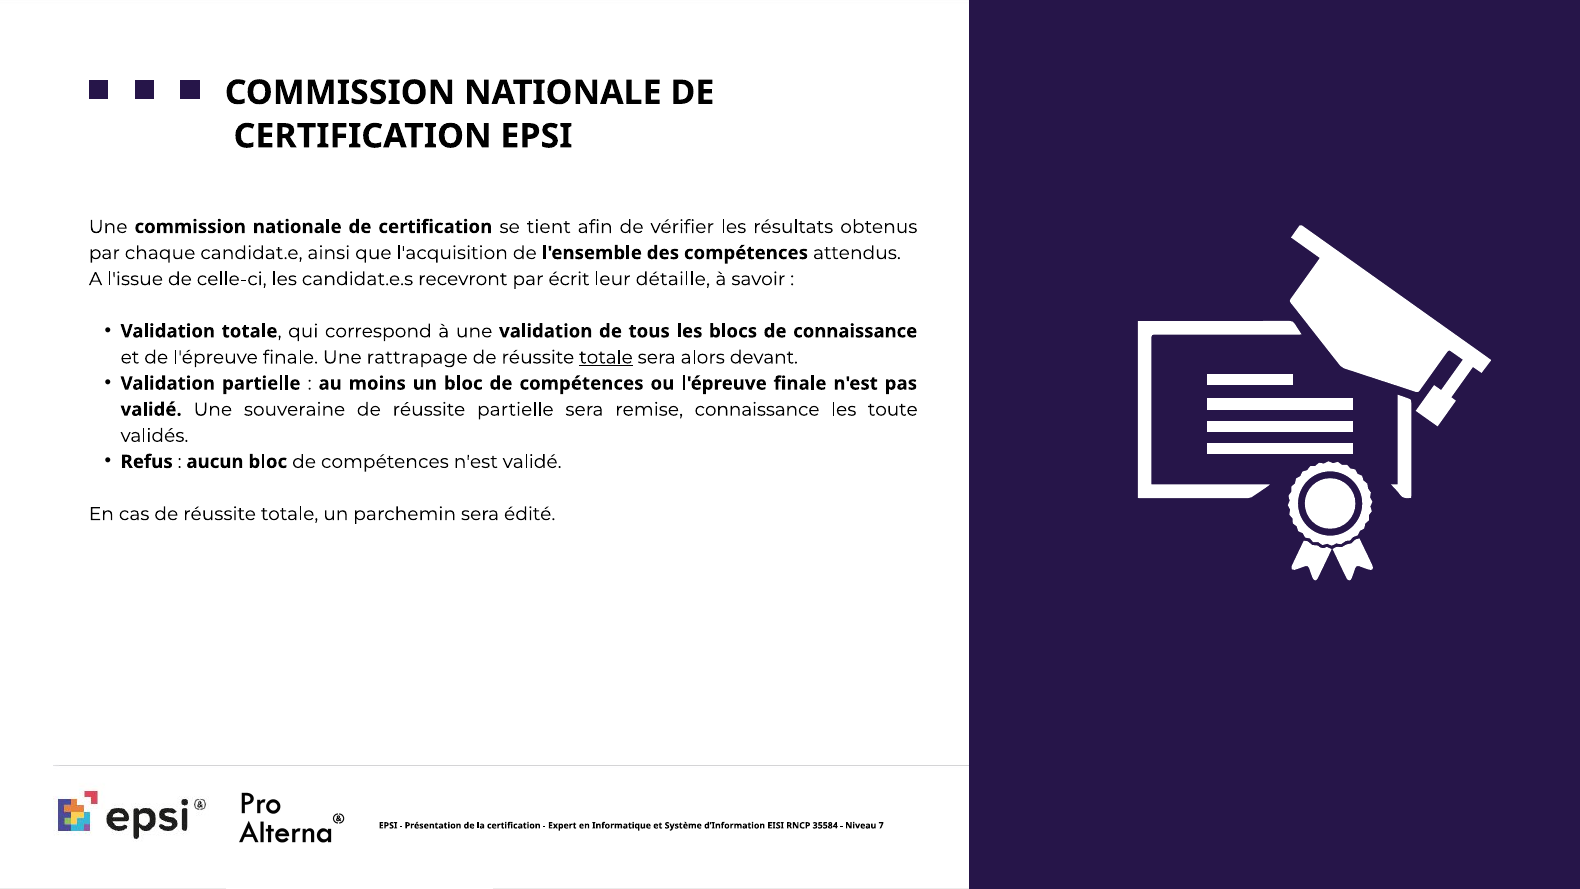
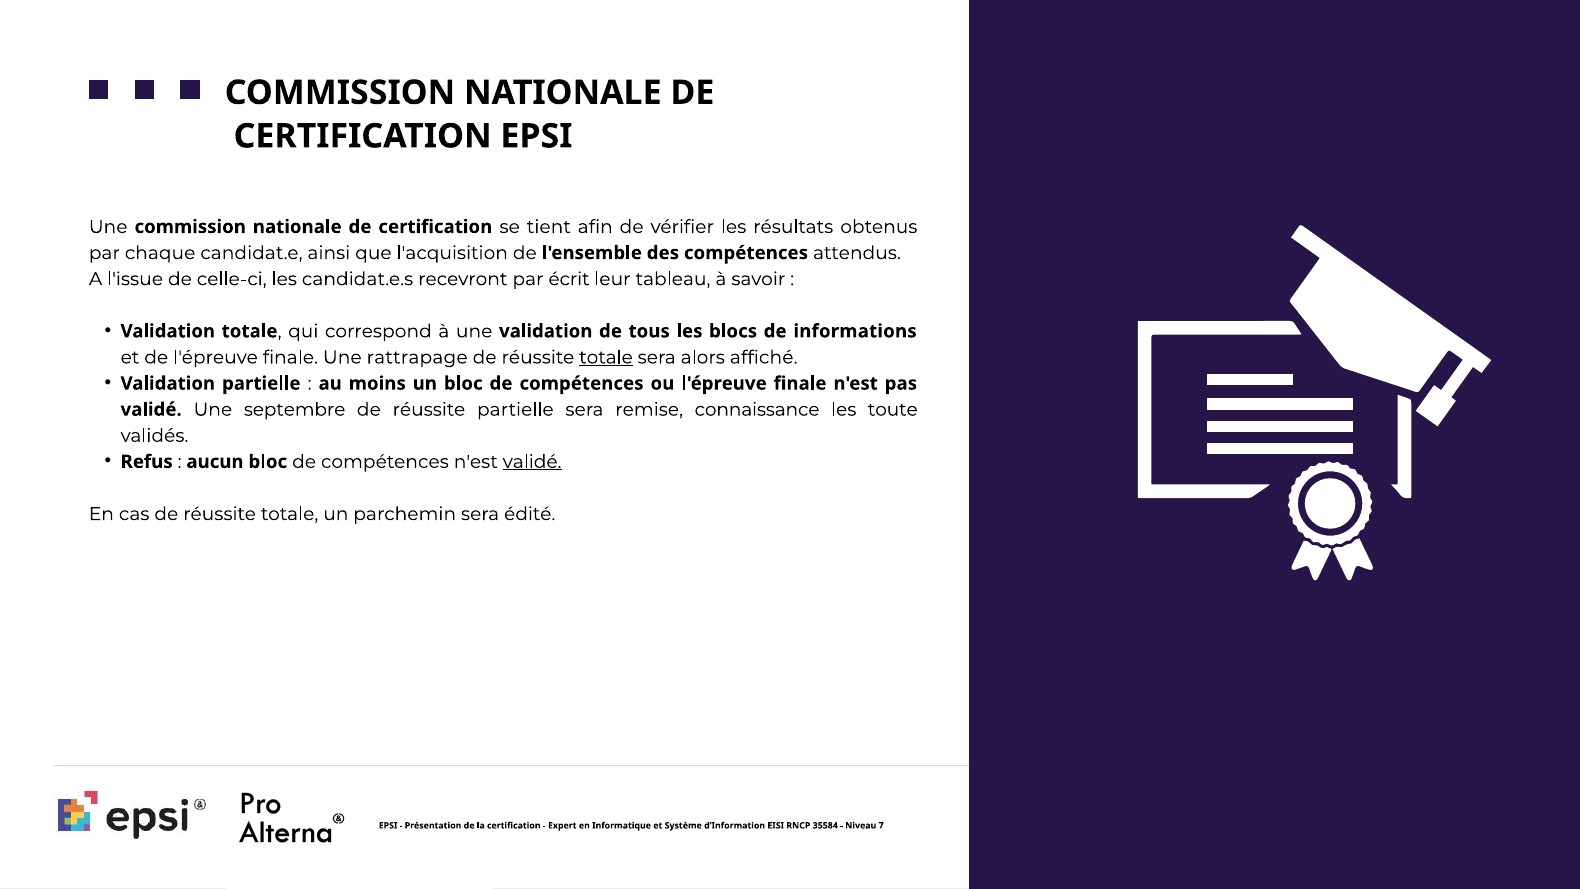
détaille: détaille -> tableau (673, 279)
de connaissance: connaissance -> informations (855, 331)
devant: devant -> affiché (764, 357)
souveraine: souveraine -> septembre (295, 409)
validé underline: none -> present (532, 462)
